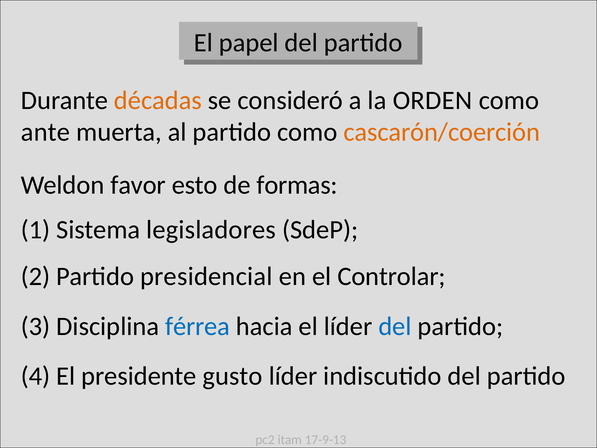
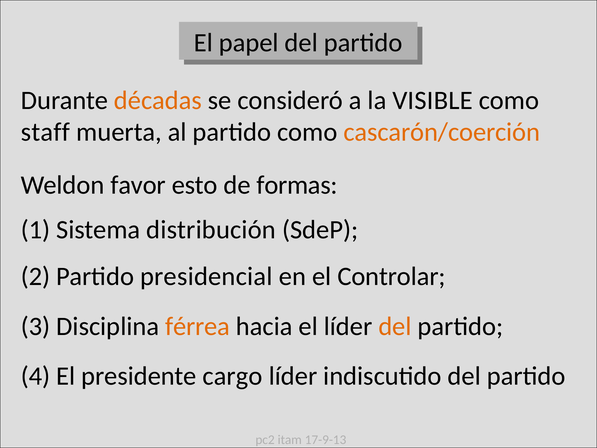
ORDEN: ORDEN -> VISIBLE (433, 100)
ante: ante -> staff (45, 132)
legisladores: legisladores -> distribución (211, 230)
férrea colour: blue -> orange (198, 326)
del colour: blue -> orange (395, 326)
gusto: gusto -> cargo (233, 376)
